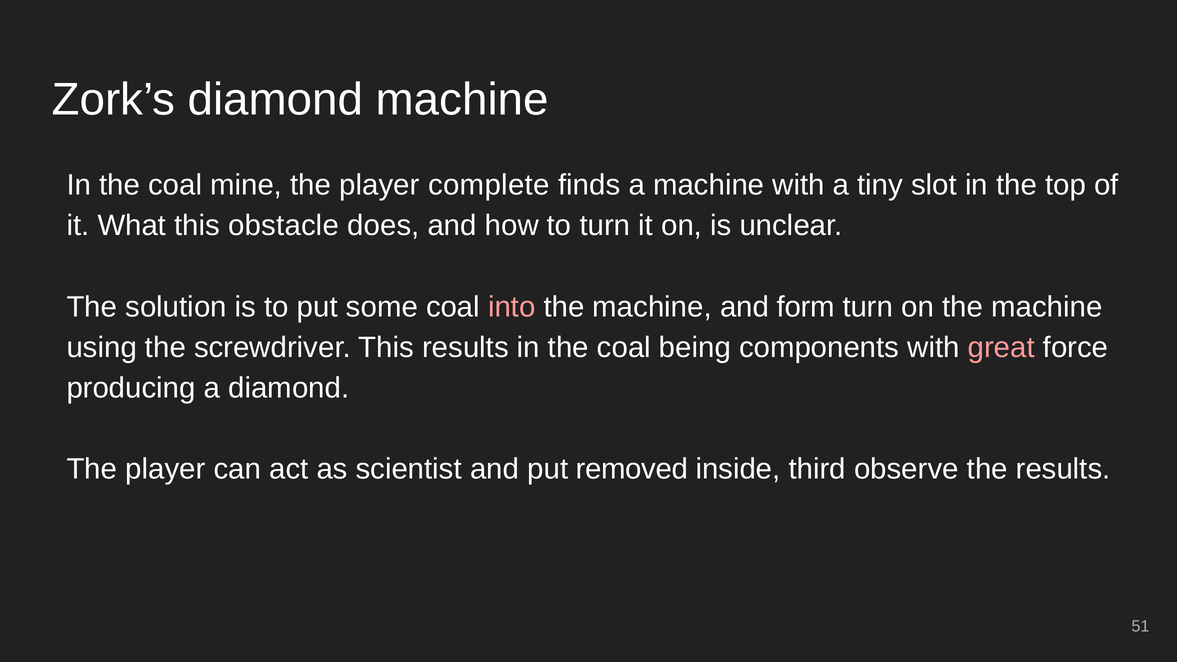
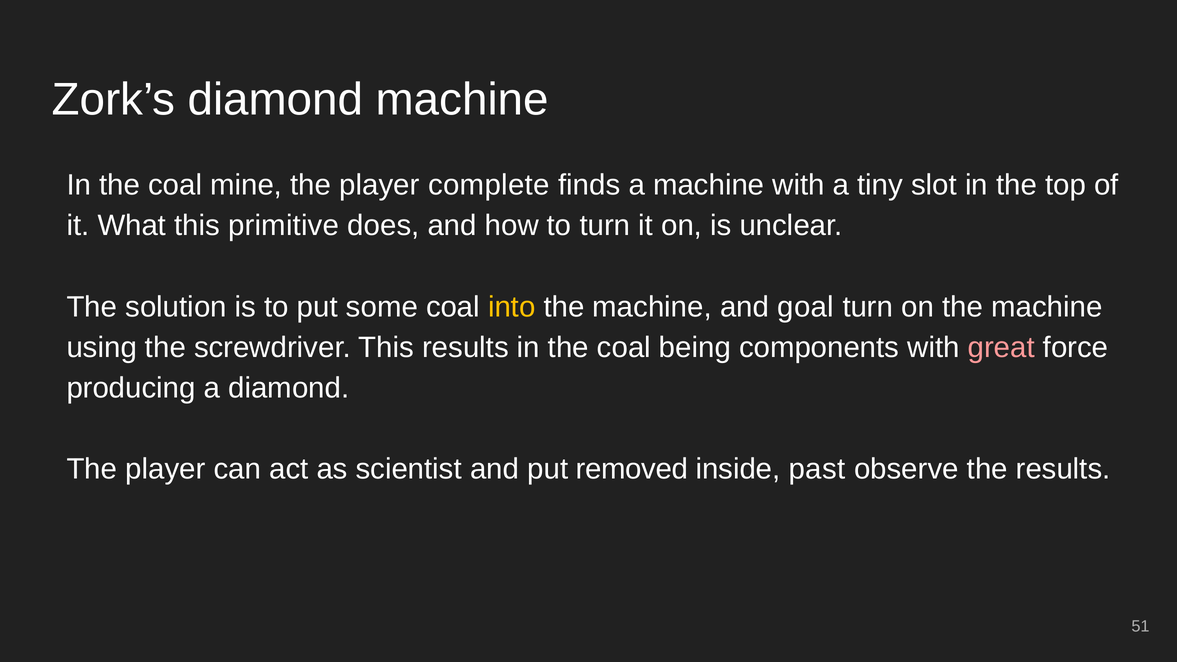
obstacle: obstacle -> primitive (284, 226)
into colour: pink -> yellow (512, 307)
form: form -> goal (806, 307)
third: third -> past (817, 469)
